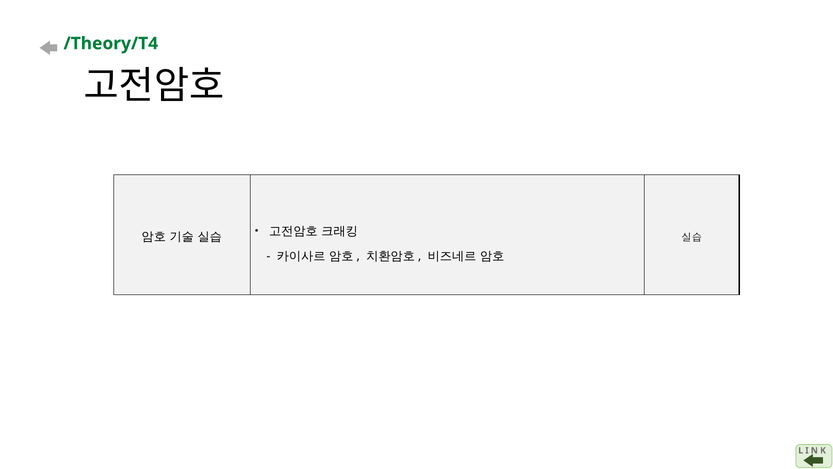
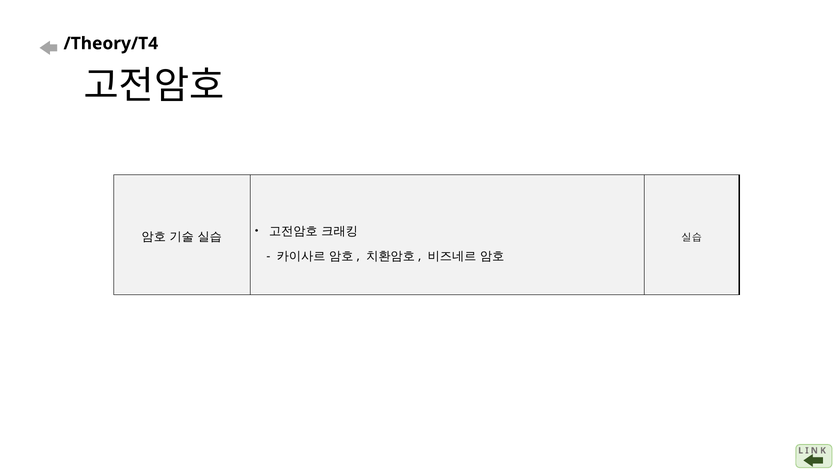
/Theory/T4 colour: green -> black (111, 43)
